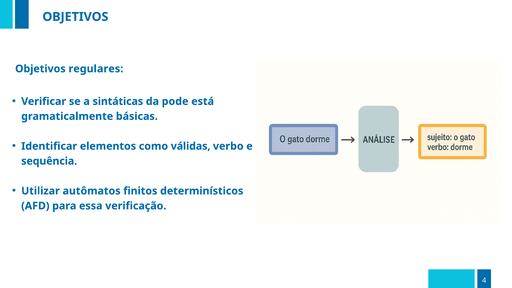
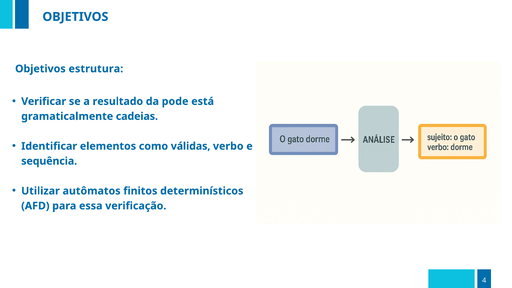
regulares: regulares -> estrutura (96, 69)
sintáticas: sintáticas -> resultado (118, 101)
básicas: básicas -> cadeias (137, 116)
